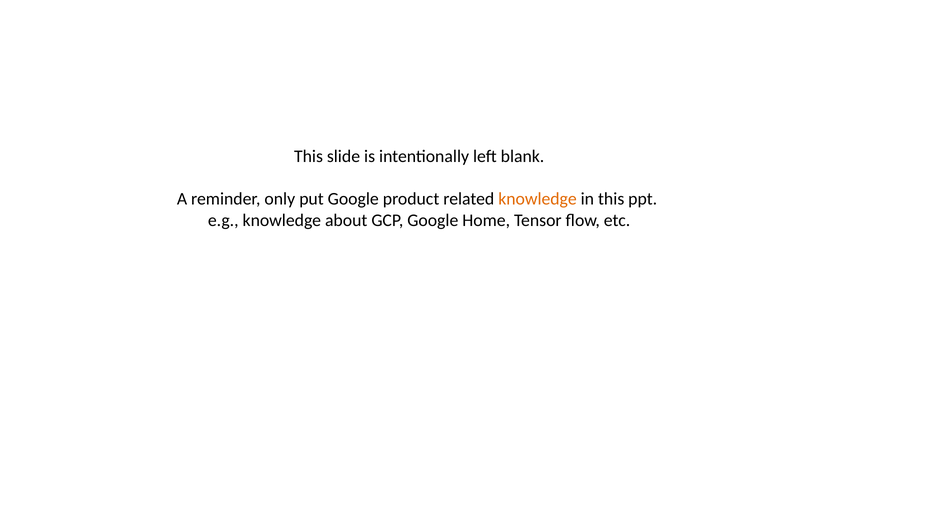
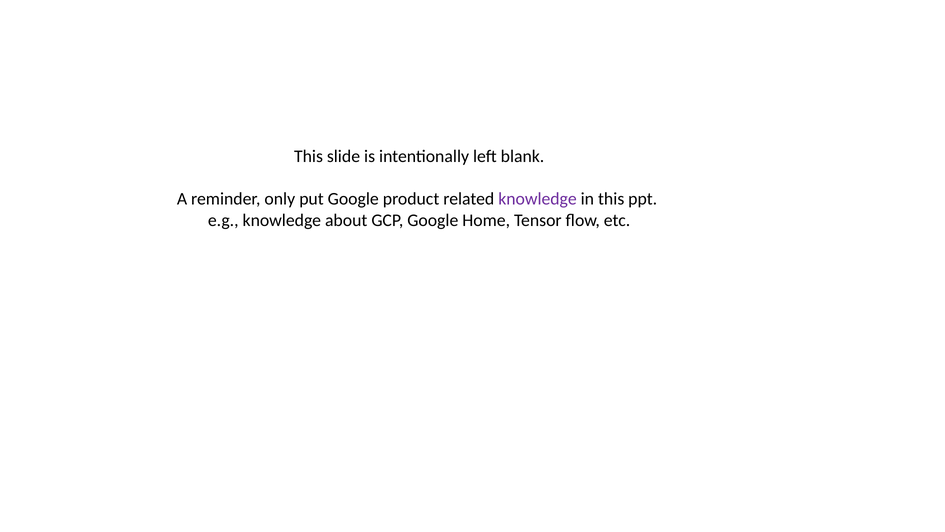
knowledge colour: orange -> purple (538, 199)
